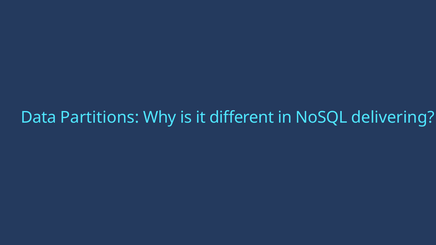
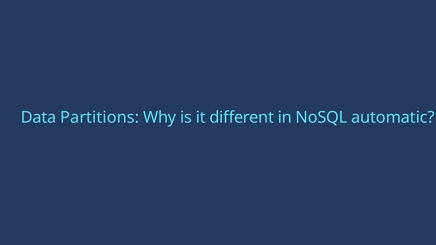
delivering: delivering -> automatic (393, 117)
